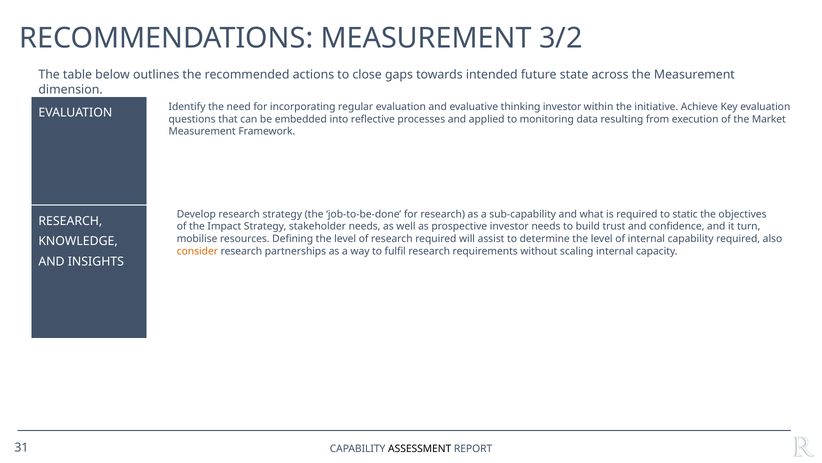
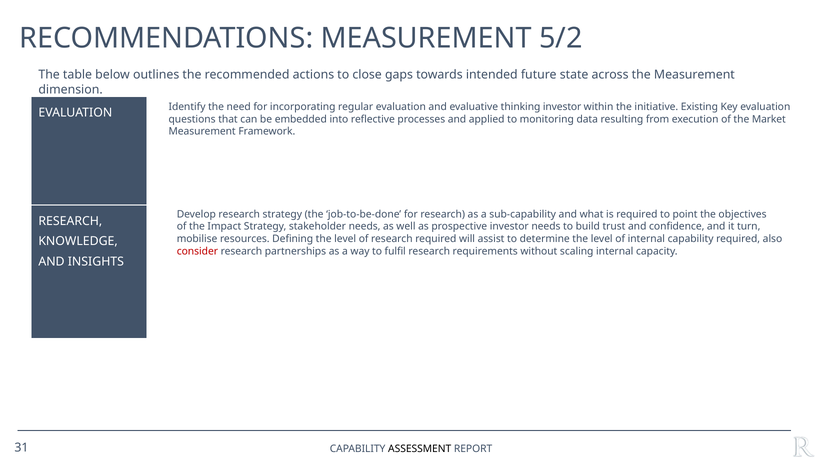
3/2: 3/2 -> 5/2 (561, 38)
Achieve: Achieve -> Existing (699, 107)
static: static -> point (685, 214)
consider colour: orange -> red (197, 251)
